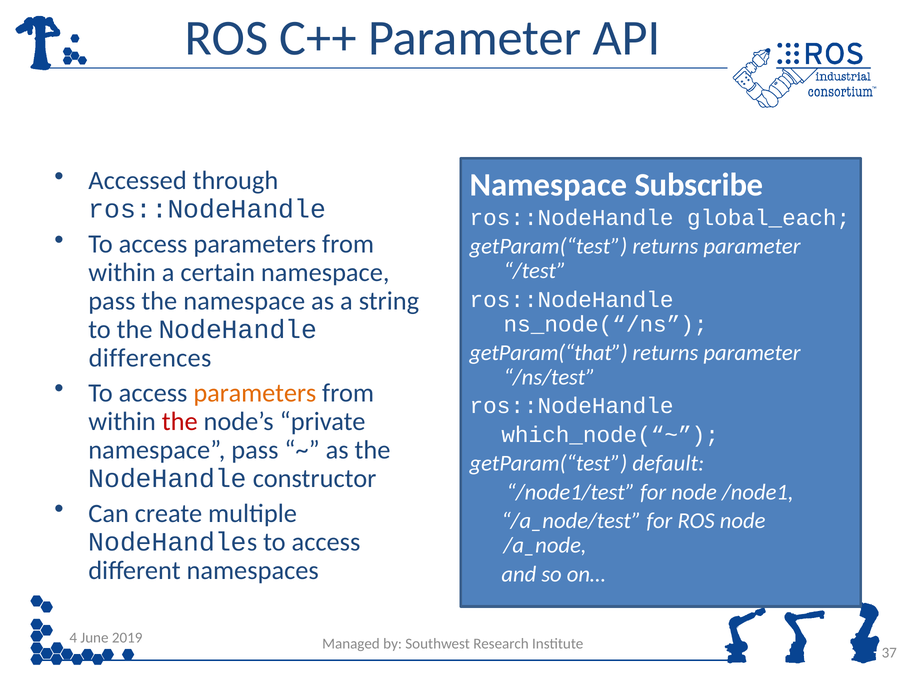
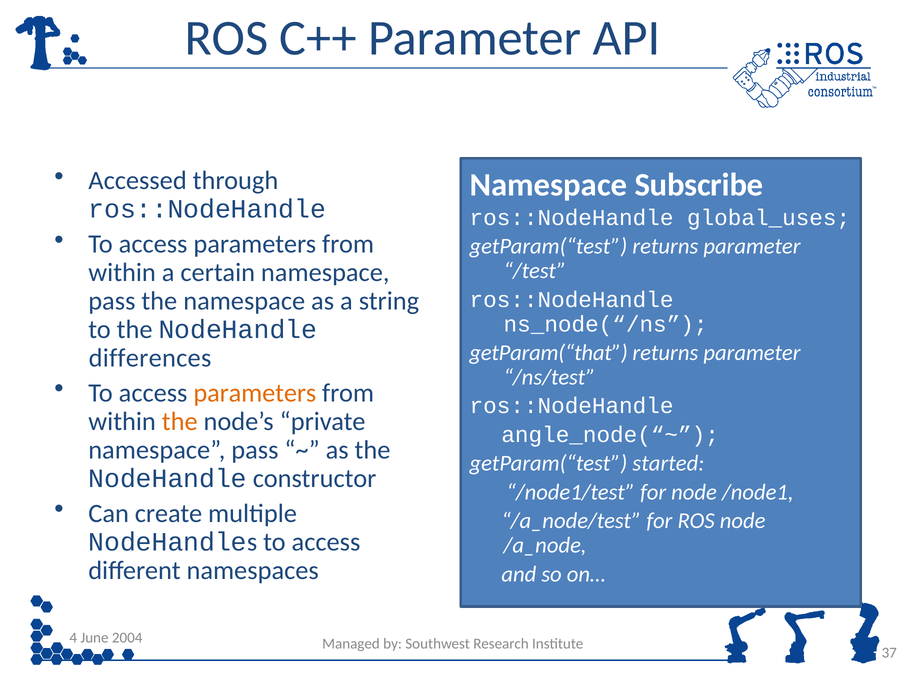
global_each: global_each -> global_uses (769, 218)
the colour: red -> orange (180, 422)
which_node(“~: which_node(“~ -> angle_node(“~ (610, 435)
default: default -> started (668, 464)
2019: 2019 -> 2004 (127, 638)
